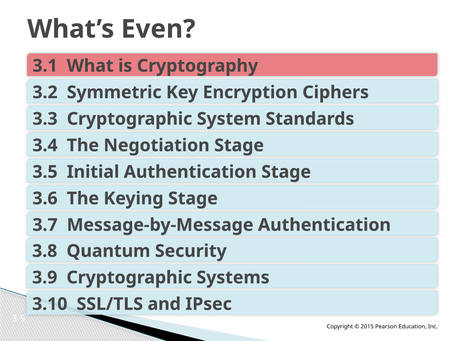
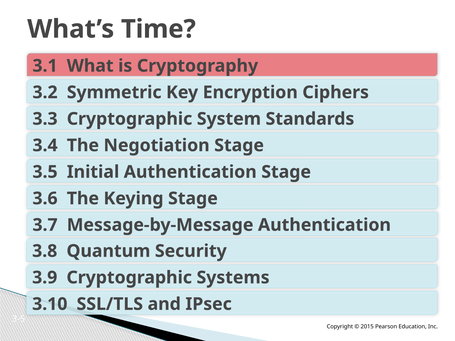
Even: Even -> Time (158, 29)
